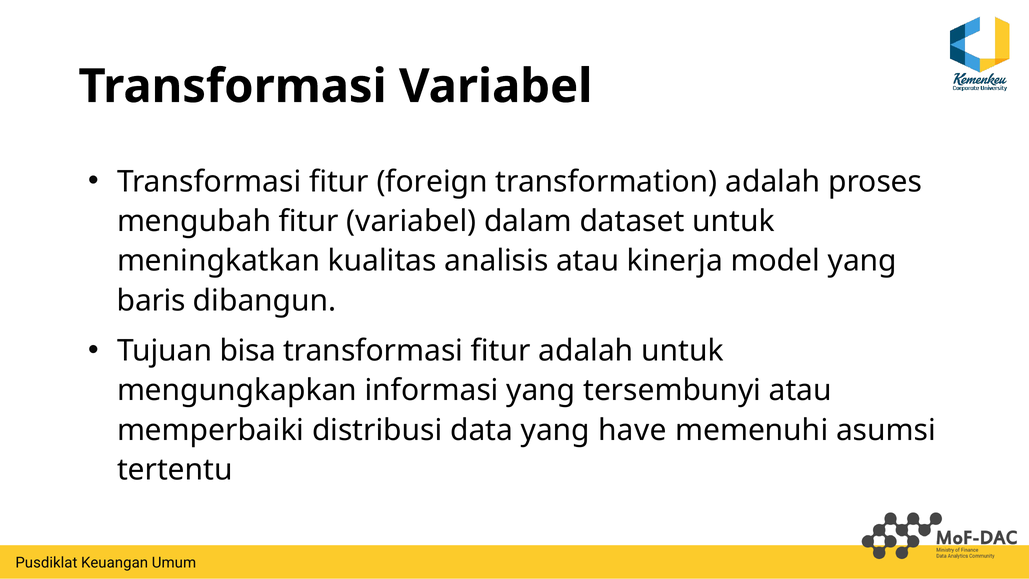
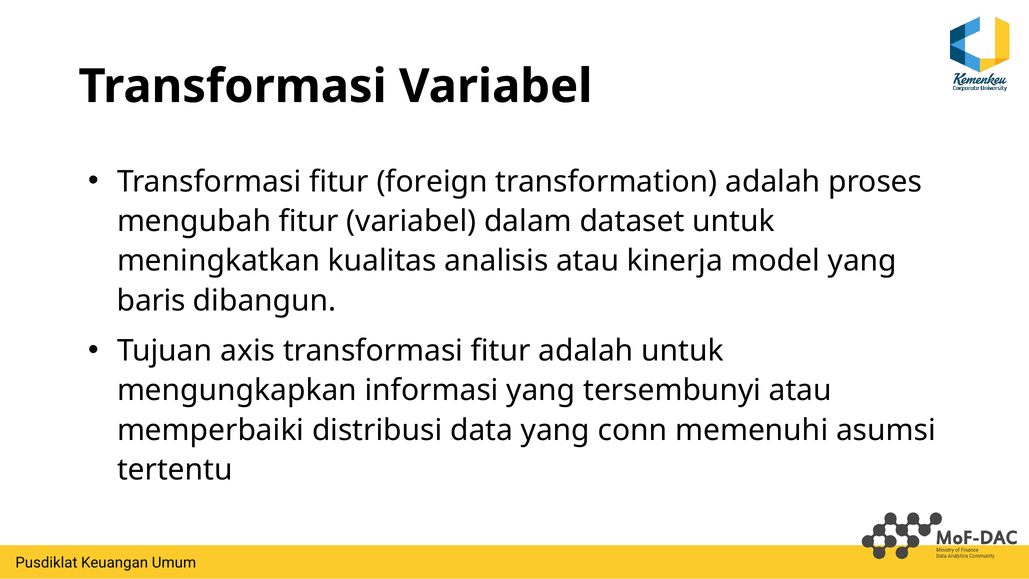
bisa: bisa -> axis (248, 351)
have: have -> conn (633, 430)
